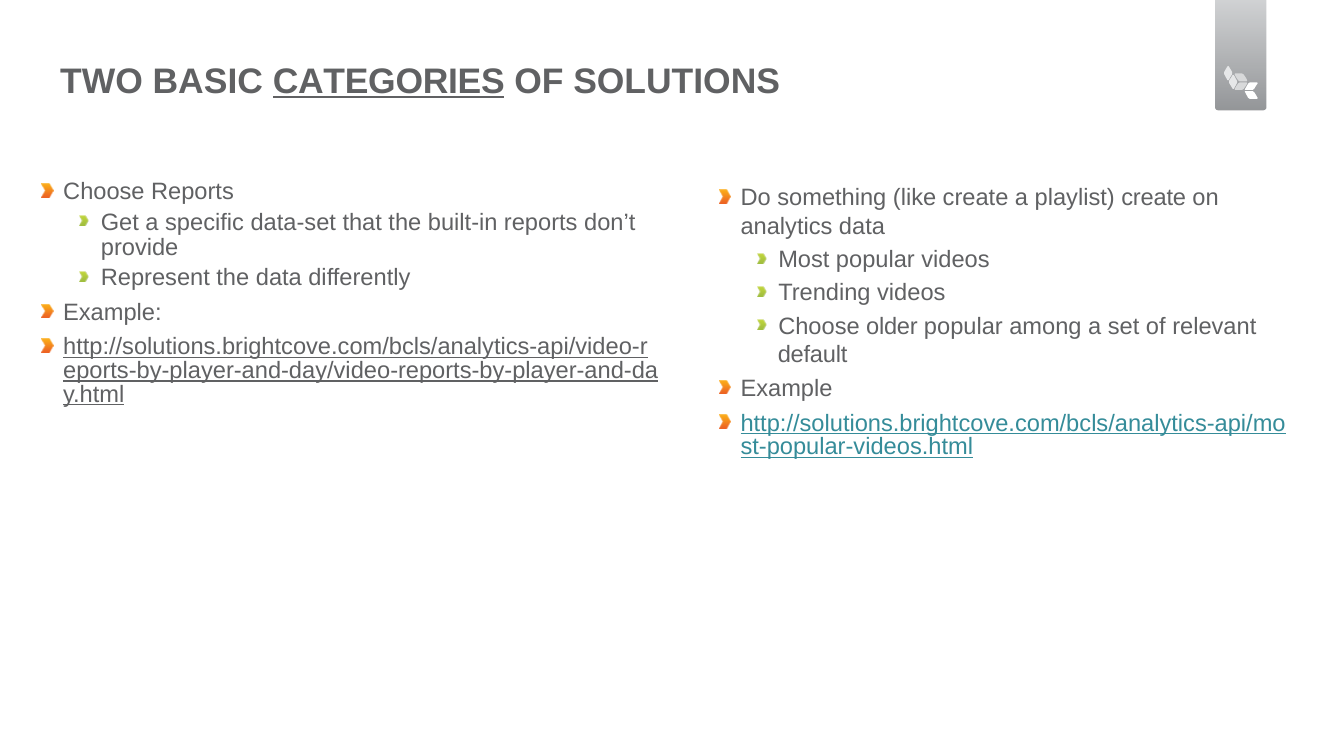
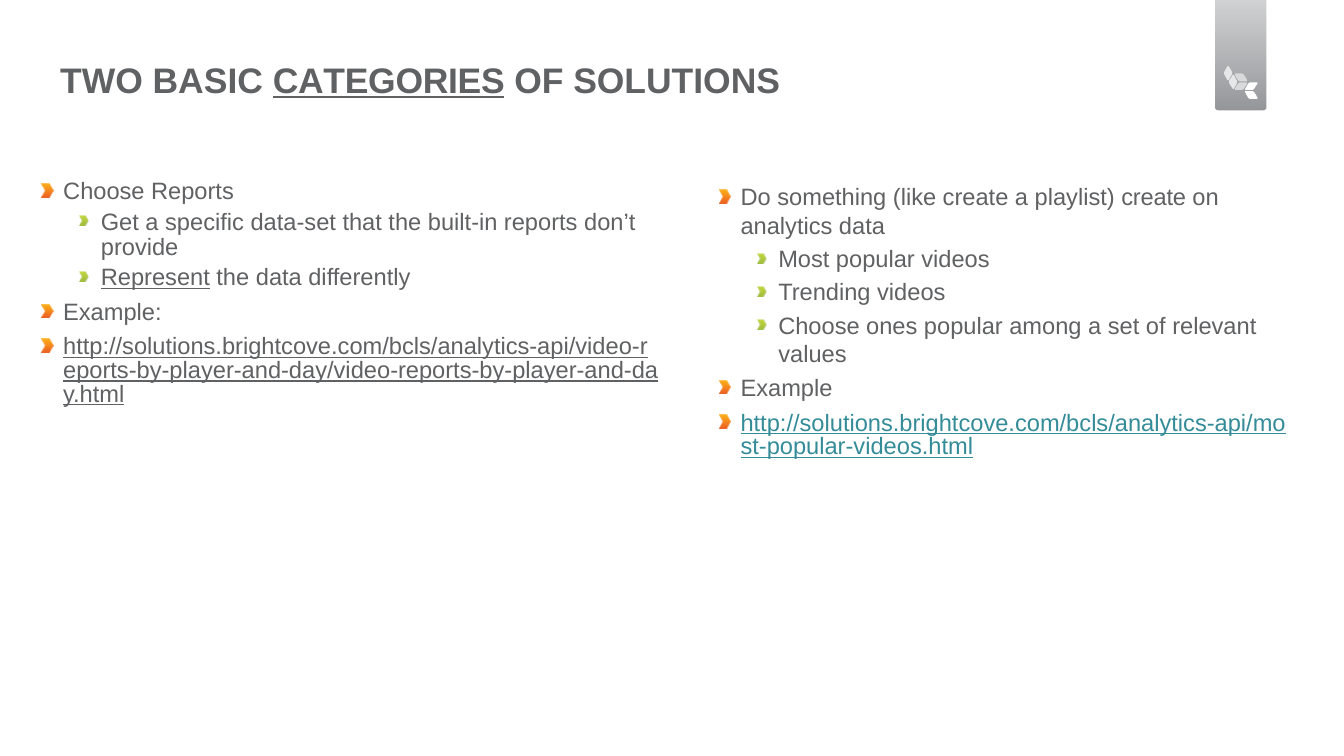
Represent underline: none -> present (155, 278)
older: older -> ones (892, 326)
default: default -> values (812, 355)
